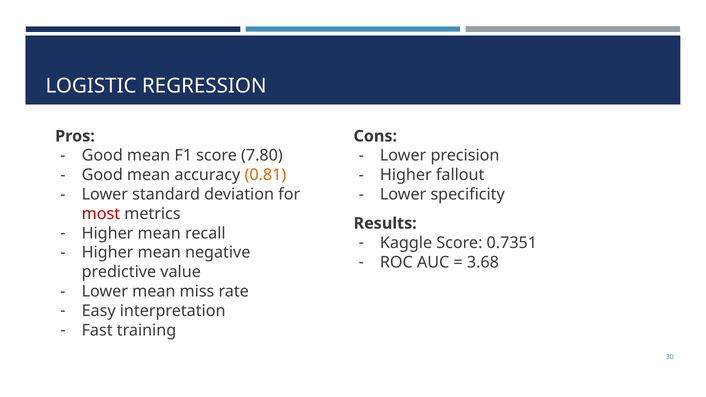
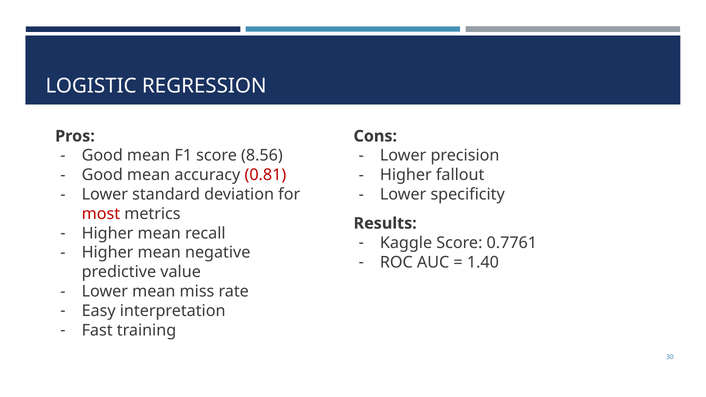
7.80: 7.80 -> 8.56 (262, 156)
0.81 colour: orange -> red (265, 175)
0.7351: 0.7351 -> 0.7761 (512, 243)
3.68: 3.68 -> 1.40 (483, 262)
